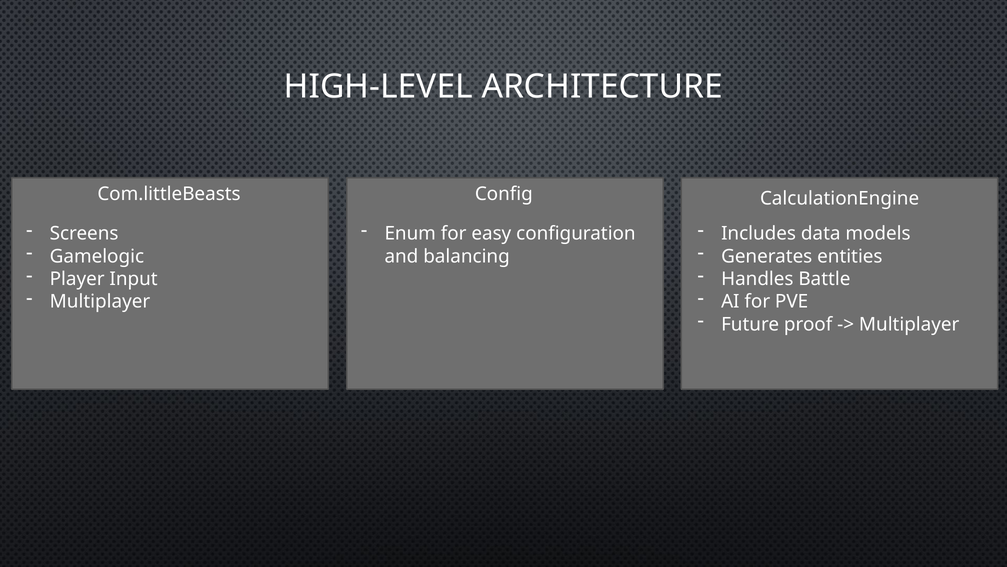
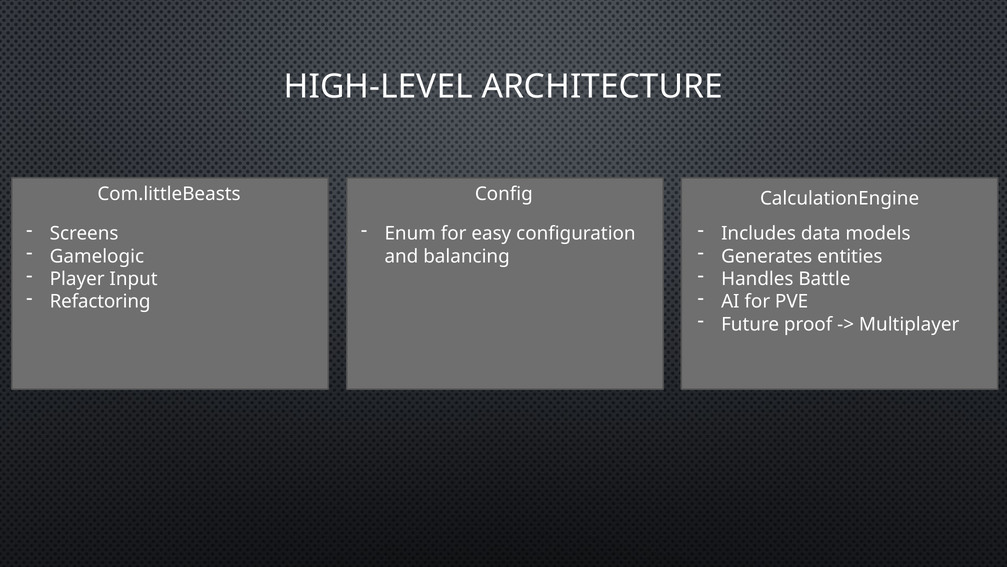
Multiplayer: Multiplayer -> Refactoring (100, 301)
